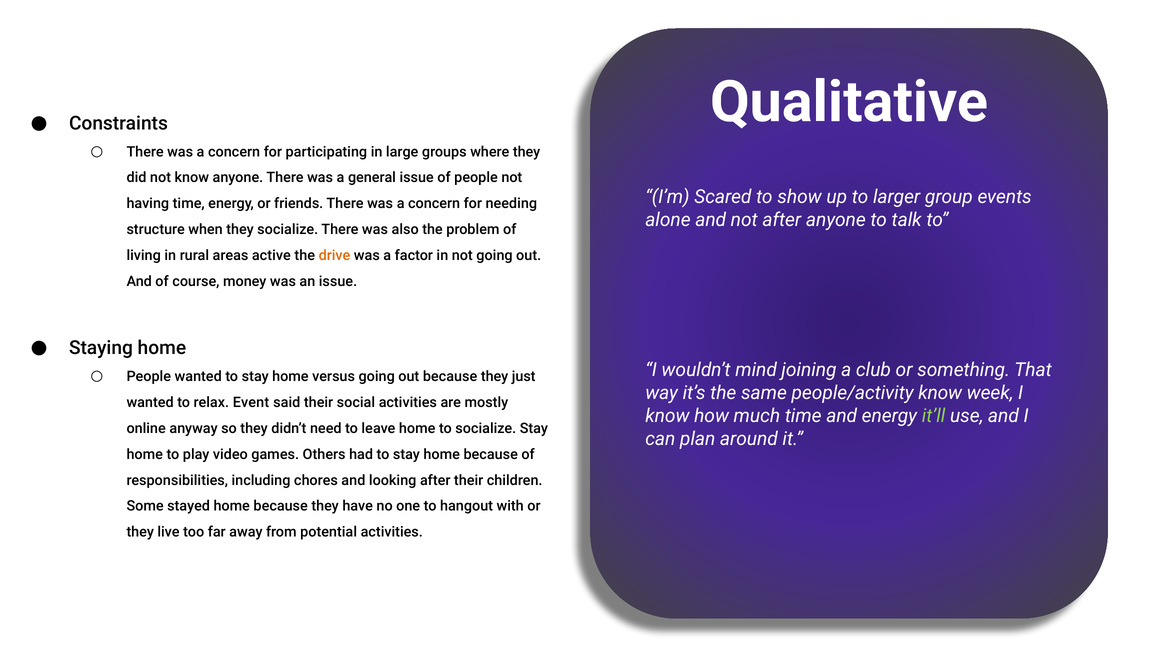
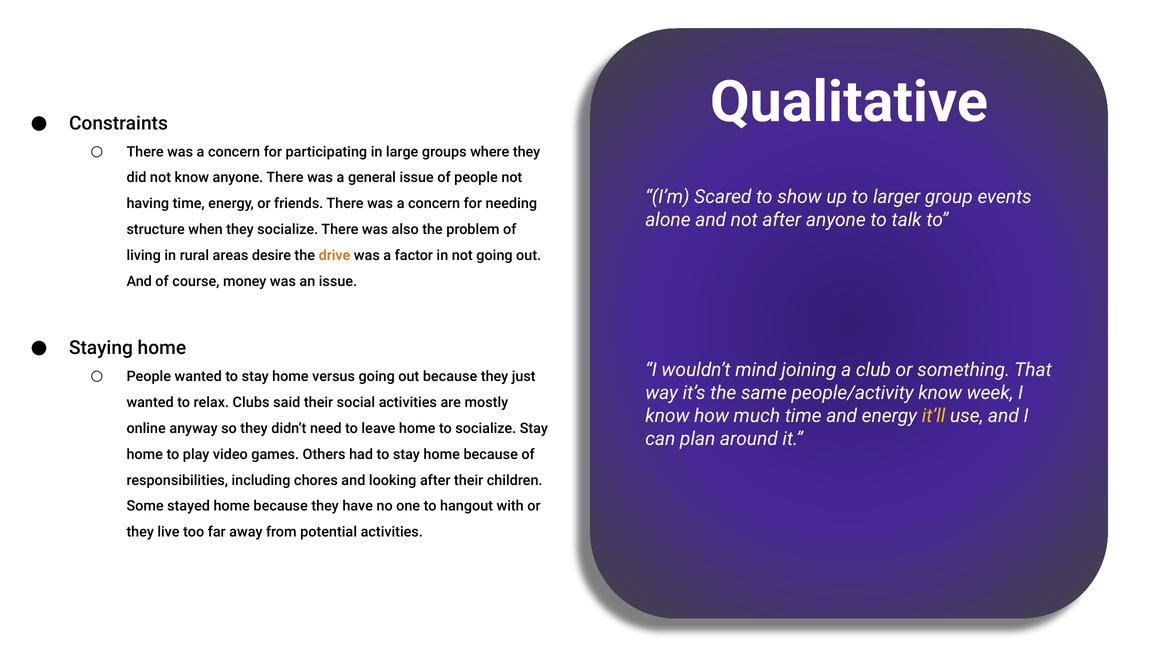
active: active -> desire (271, 256)
Event: Event -> Clubs (251, 403)
it’ll colour: light green -> yellow (934, 416)
